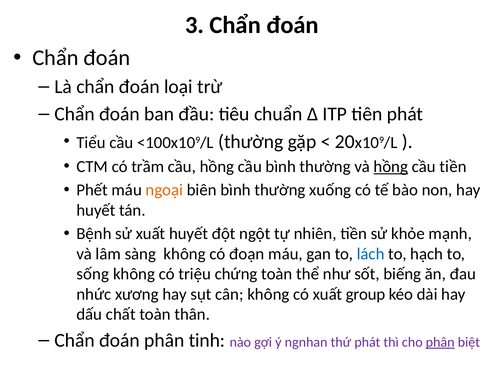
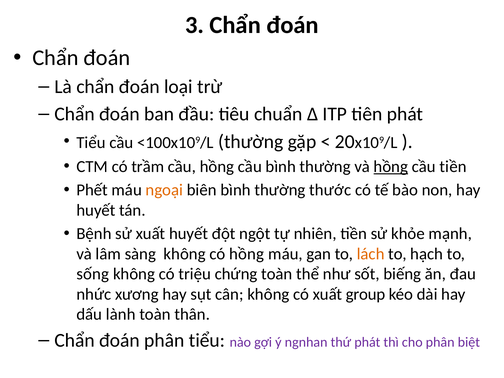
xuống: xuống -> thước (330, 190)
có đoạn: đoạn -> hồng (247, 254)
lách colour: blue -> orange (371, 254)
chất: chất -> lành (121, 314)
phân tinh: tinh -> tiểu (207, 340)
phân underline: present -> none (440, 342)
